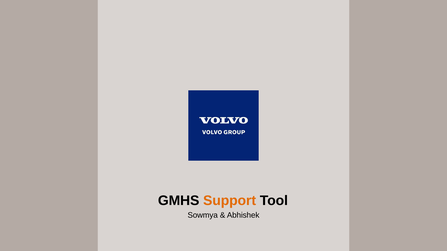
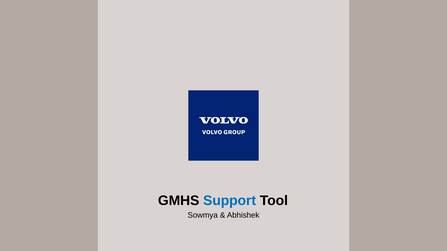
Support colour: orange -> blue (230, 201)
